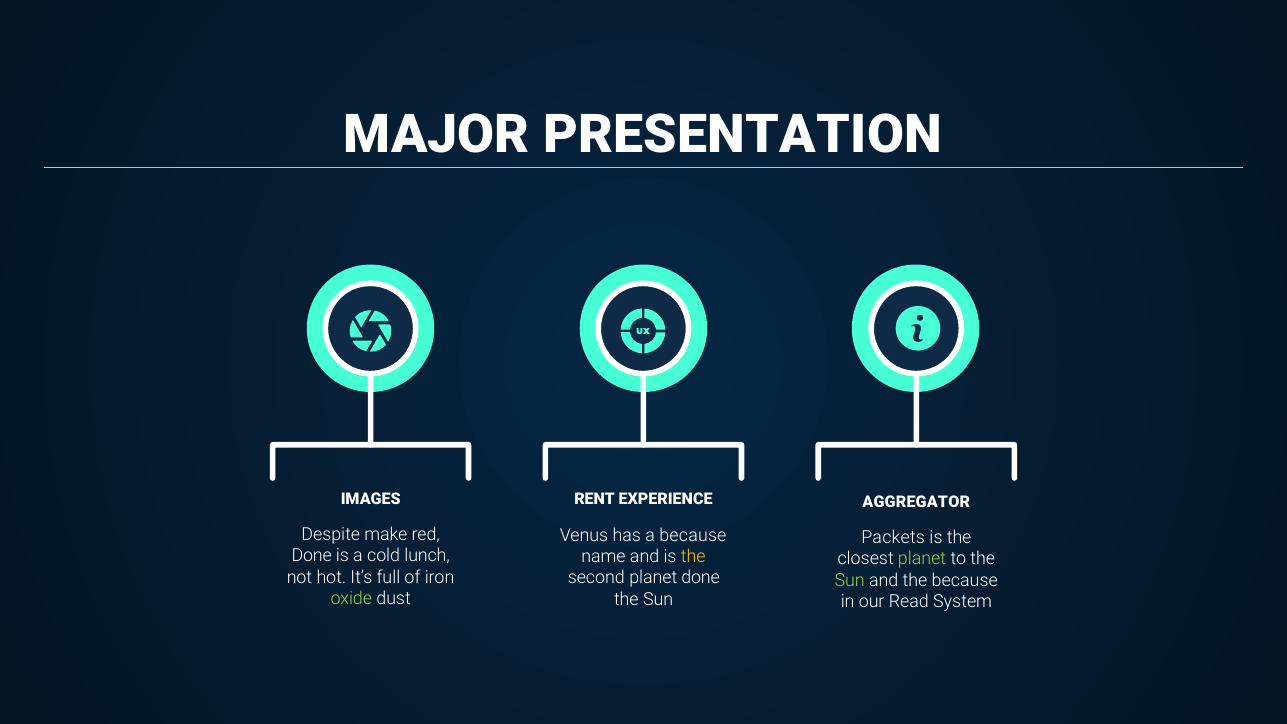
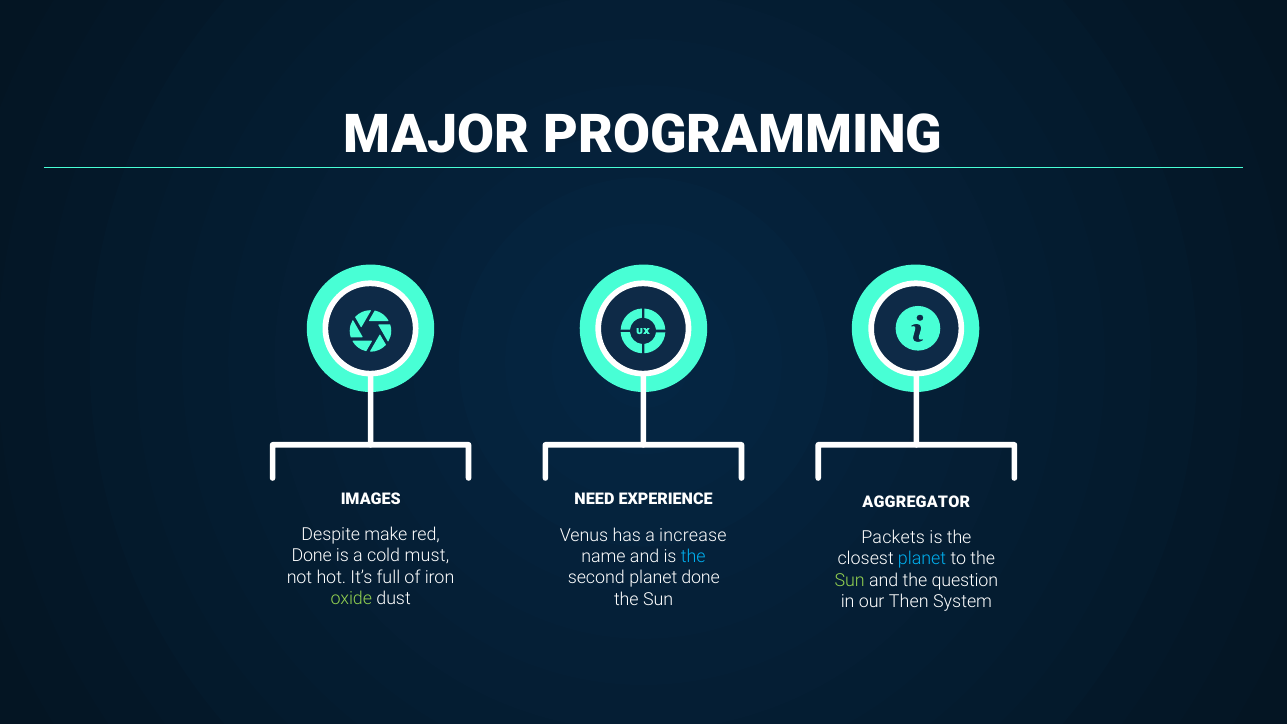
PRESENTATION: PRESENTATION -> PROGRAMMING (743, 135)
RENT: RENT -> NEED (594, 499)
a because: because -> increase (693, 535)
lunch: lunch -> must (427, 556)
the colour: yellow -> light blue (693, 557)
planet colour: light green -> light blue (922, 559)
the because: because -> question (965, 580)
Read: Read -> Then (909, 602)
